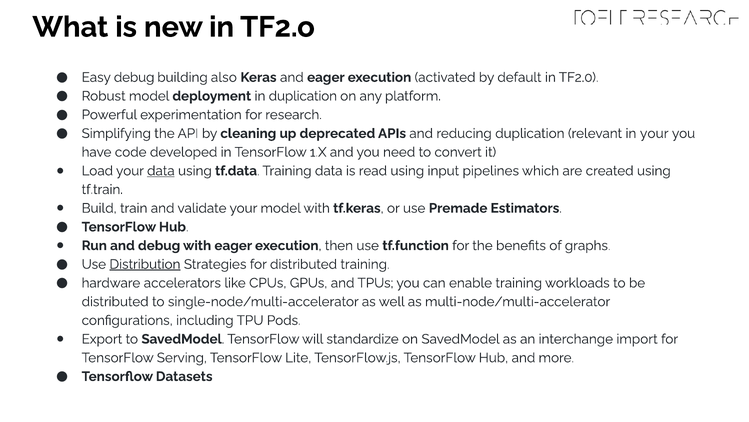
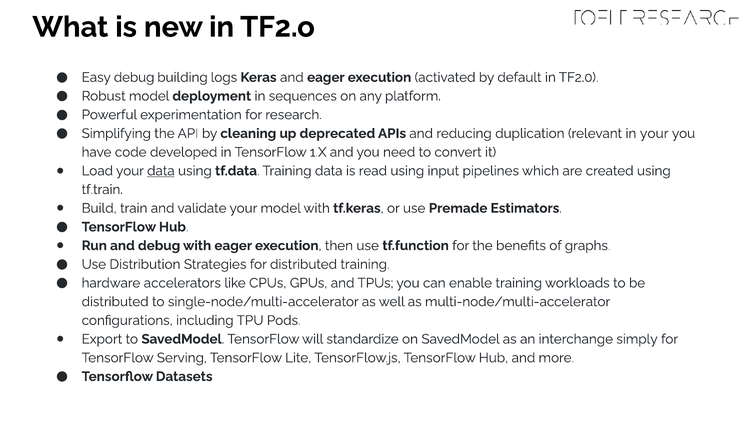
also: also -> logs (224, 77)
in duplication: duplication -> sequences (303, 96)
Distribution underline: present -> none (145, 264)
import: import -> simply (637, 339)
